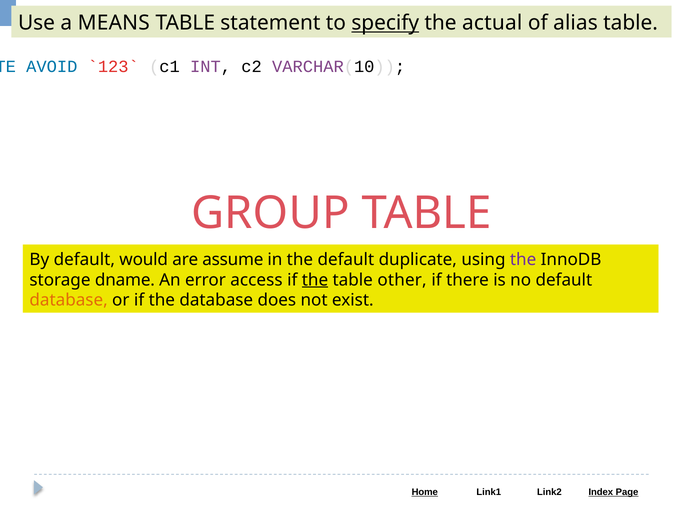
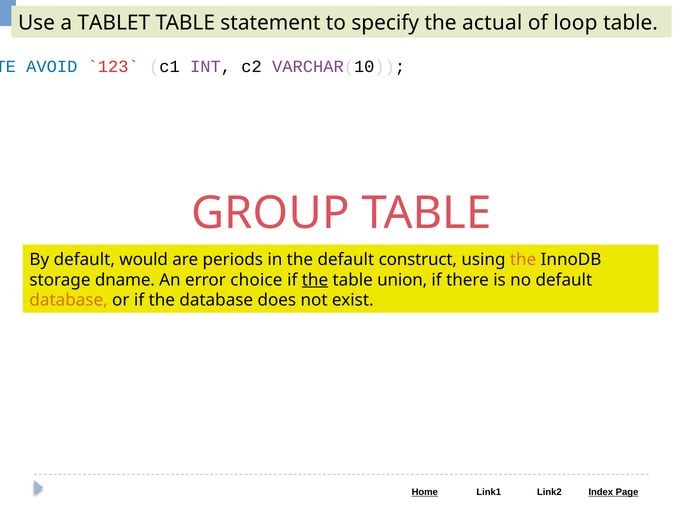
MEANS: MEANS -> TABLET (114, 23)
specify underline: present -> none (385, 23)
alias: alias -> loop (575, 23)
assume: assume -> periods (233, 260)
duplicate: duplicate -> construct (418, 260)
the colour: purple -> orange (523, 260)
access: access -> choice (256, 280)
other: other -> union (402, 280)
